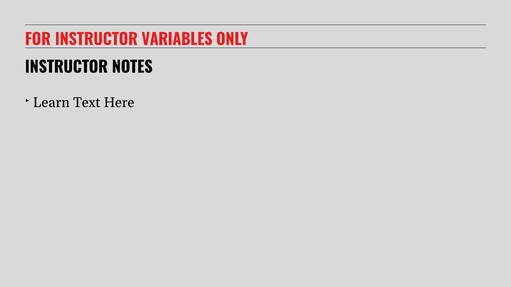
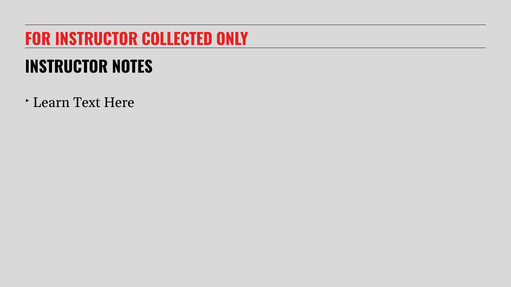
VARIABLES: VARIABLES -> COLLECTED (177, 40)
